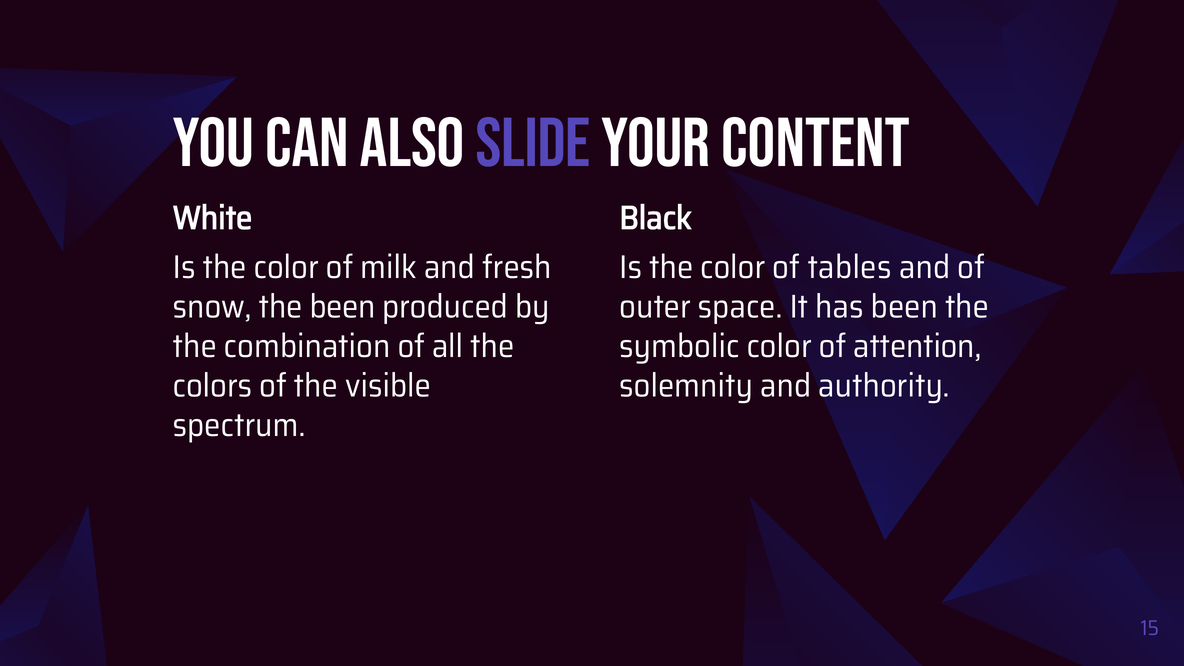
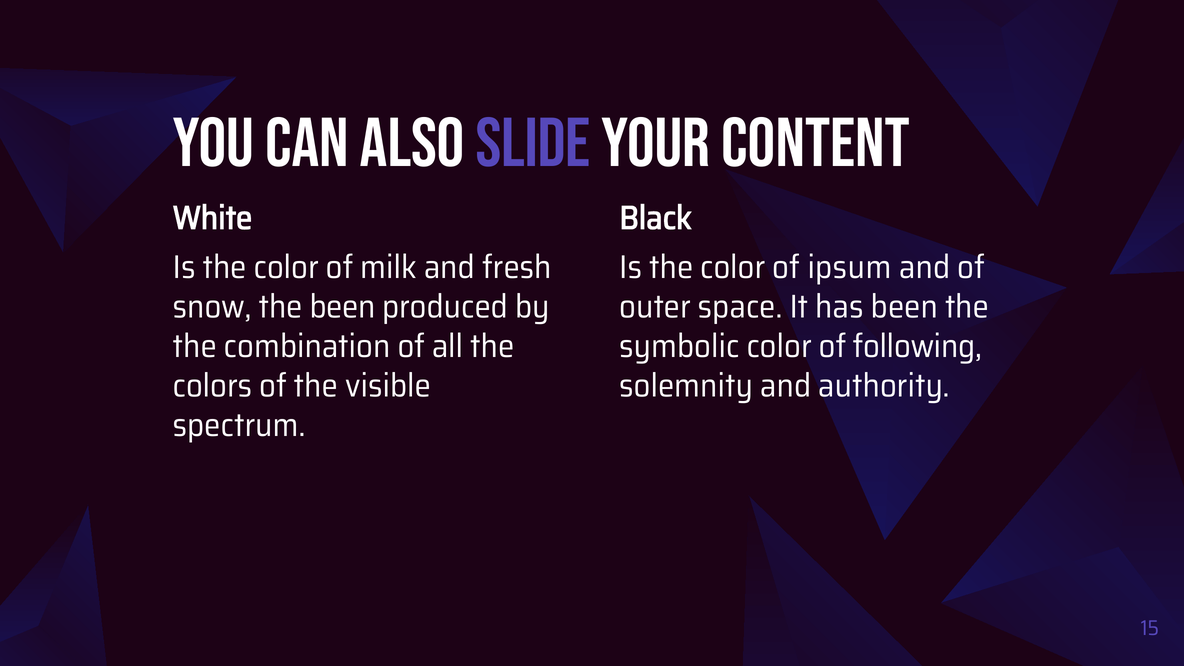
tables: tables -> ipsum (850, 267)
attention: attention -> following (917, 346)
